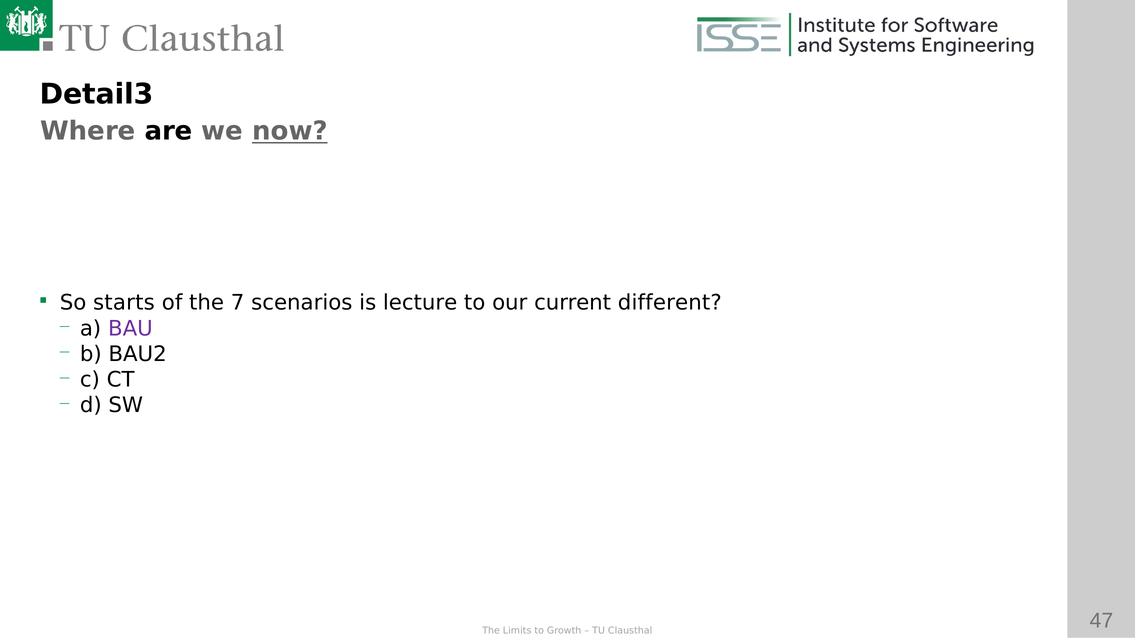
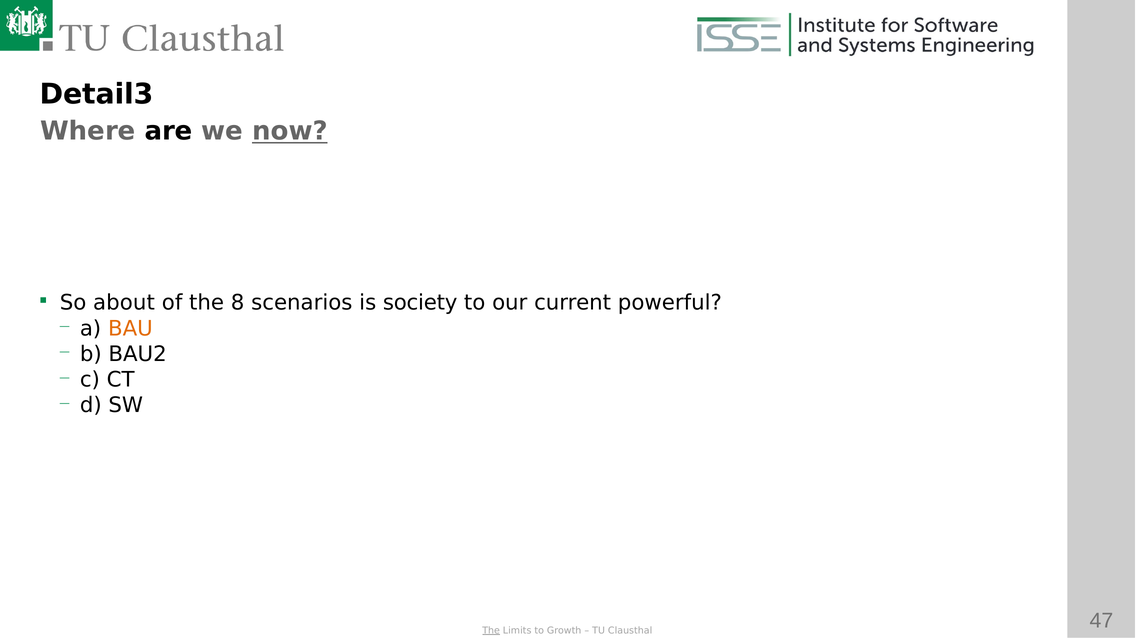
starts: starts -> about (124, 303)
7: 7 -> 8 (238, 303)
lecture: lecture -> society (420, 303)
different: different -> powerful (670, 303)
BAU colour: purple -> orange (130, 328)
The underline: none -> present (491, 630)
